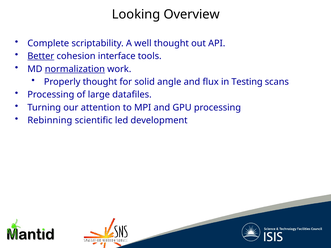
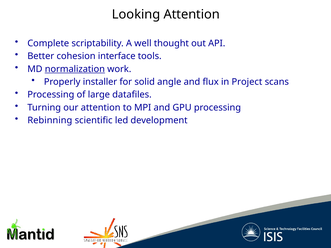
Looking Overview: Overview -> Attention (192, 14)
Better underline: present -> none (41, 56)
Properly thought: thought -> installer (100, 82)
Testing: Testing -> Project (247, 82)
